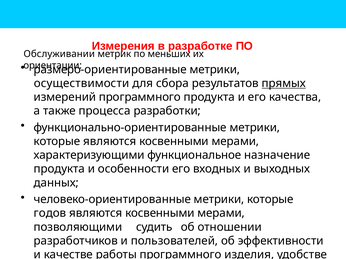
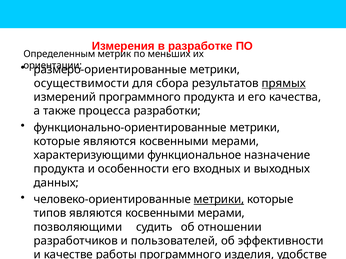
Обслуживании: Обслуживании -> Определенным (59, 54)
метрики underline: none -> present (219, 200)
годов: годов -> типов (50, 214)
